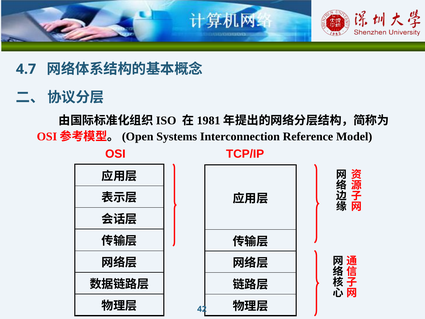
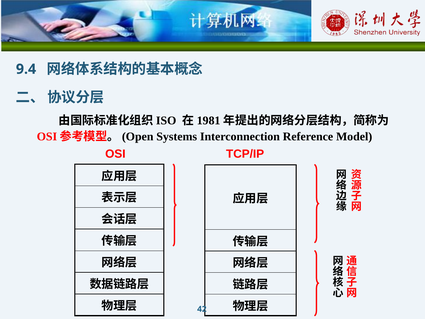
4.7: 4.7 -> 9.4 (26, 69)
